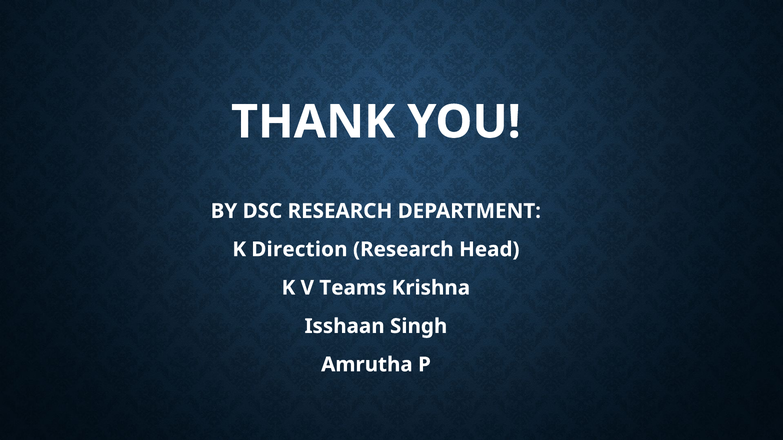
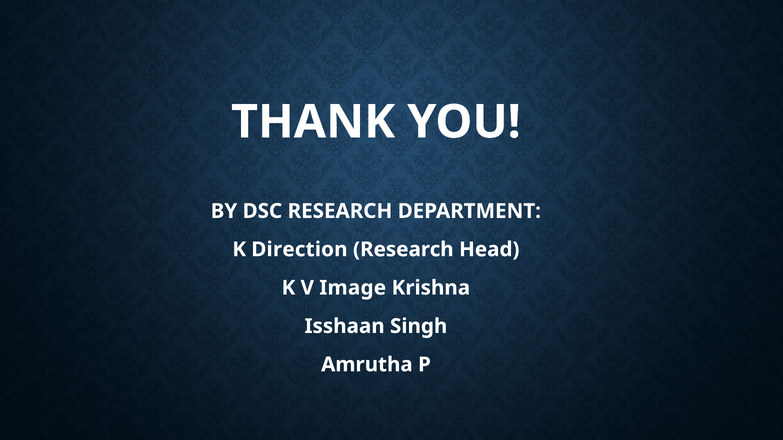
Teams: Teams -> Image (353, 288)
